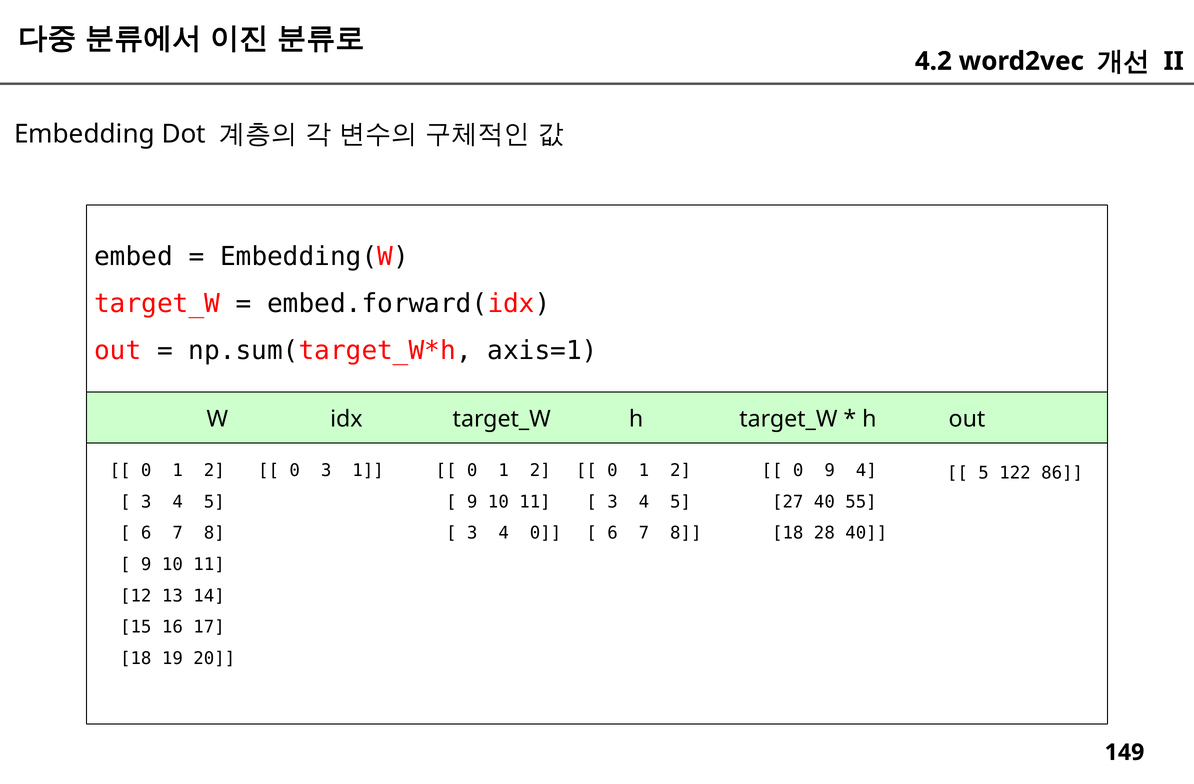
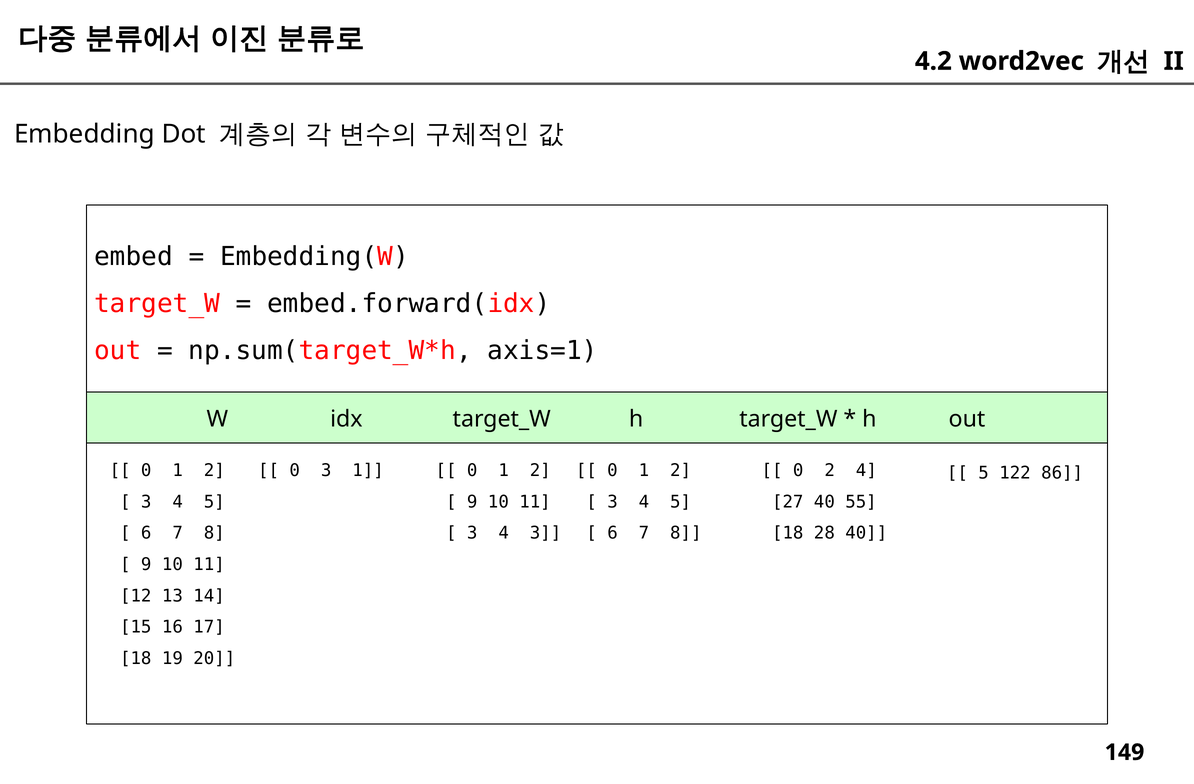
0 9: 9 -> 2 (830, 471)
4 0: 0 -> 3 (546, 533)
